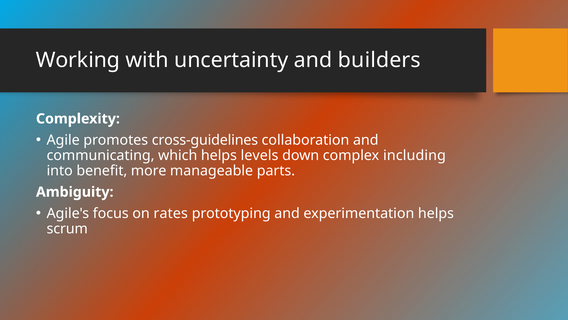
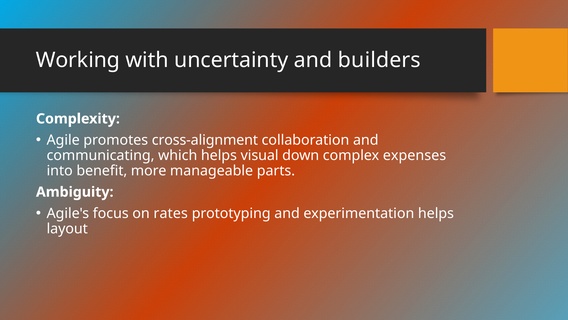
cross-guidelines: cross-guidelines -> cross-alignment (205, 140)
levels: levels -> visual (260, 155)
including: including -> expenses (415, 155)
scrum: scrum -> layout (67, 228)
